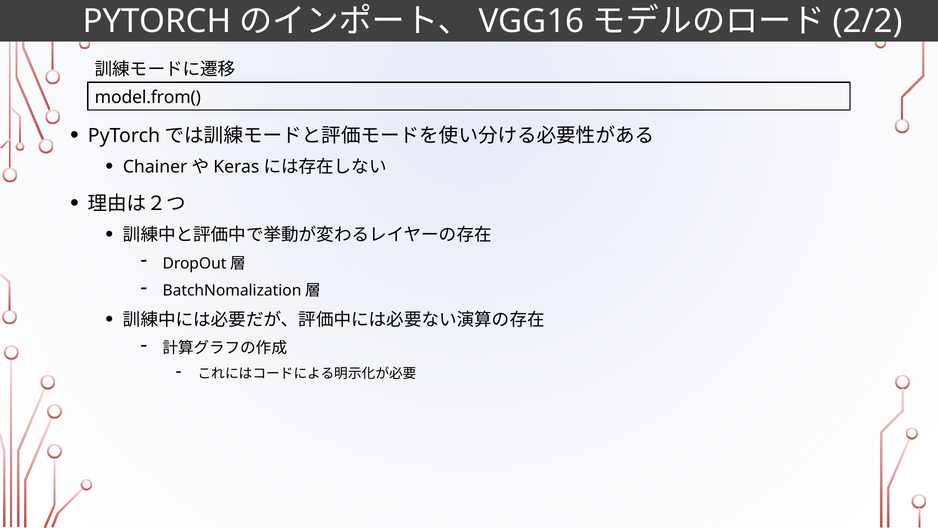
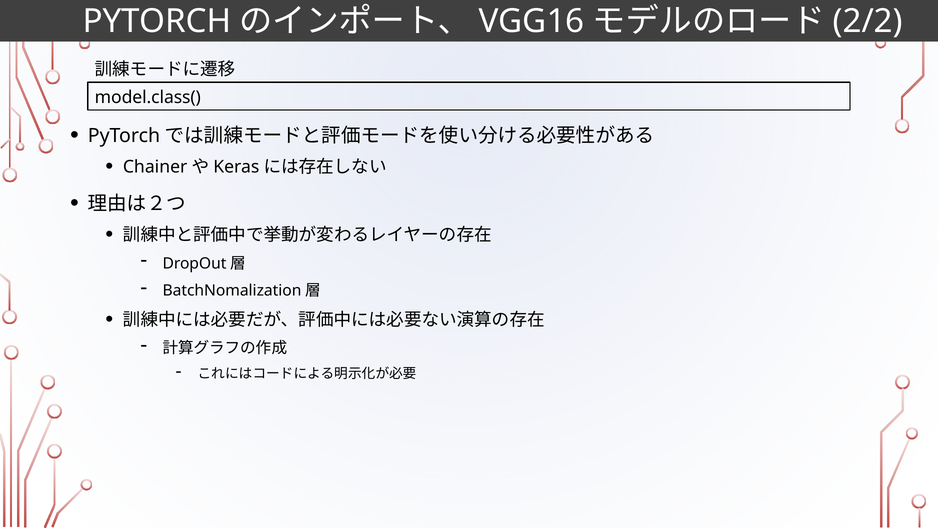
model.from(: model.from( -> model.class( (148, 97)
